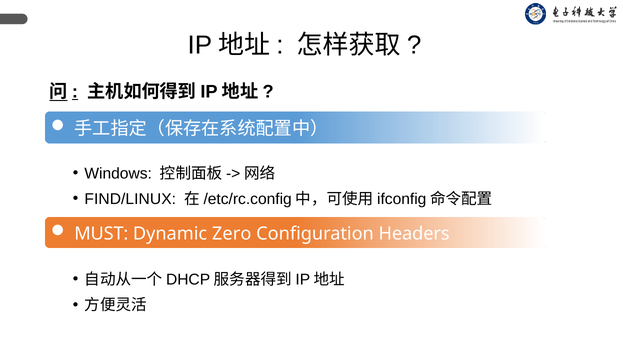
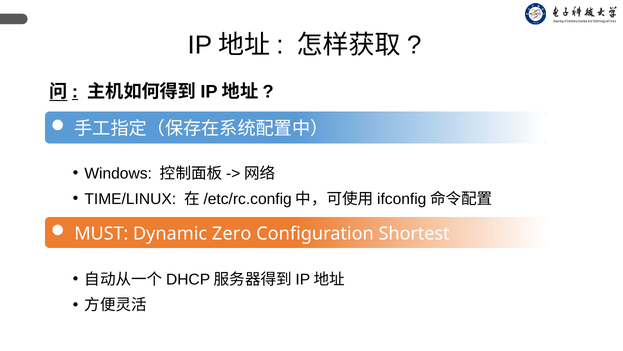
FIND/LINUX: FIND/LINUX -> TIME/LINUX (130, 199)
Headers: Headers -> Shortest (414, 233)
